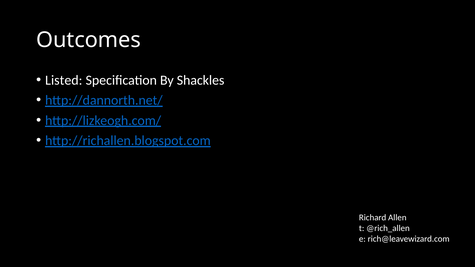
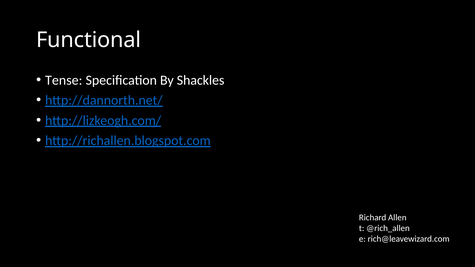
Outcomes: Outcomes -> Functional (89, 40)
Listed: Listed -> Tense (64, 80)
